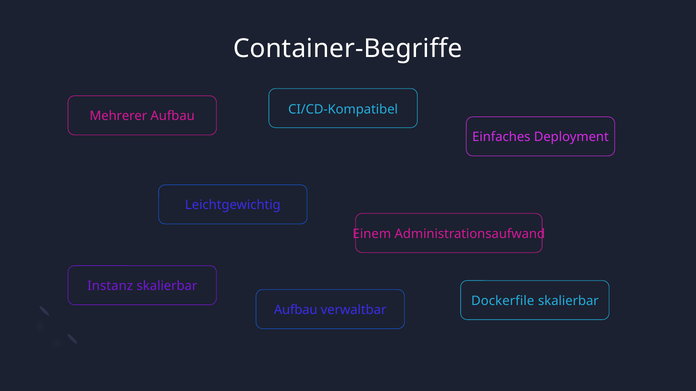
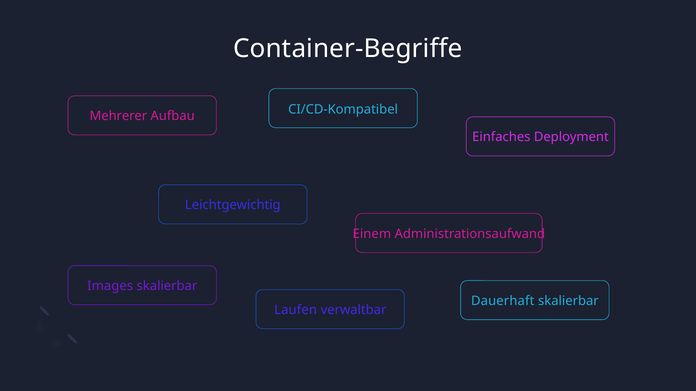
Instanz: Instanz -> Images (110, 286)
Dockerfile: Dockerfile -> Dauerhaft (503, 301)
Aufbau: Aufbau -> Laufen (296, 310)
